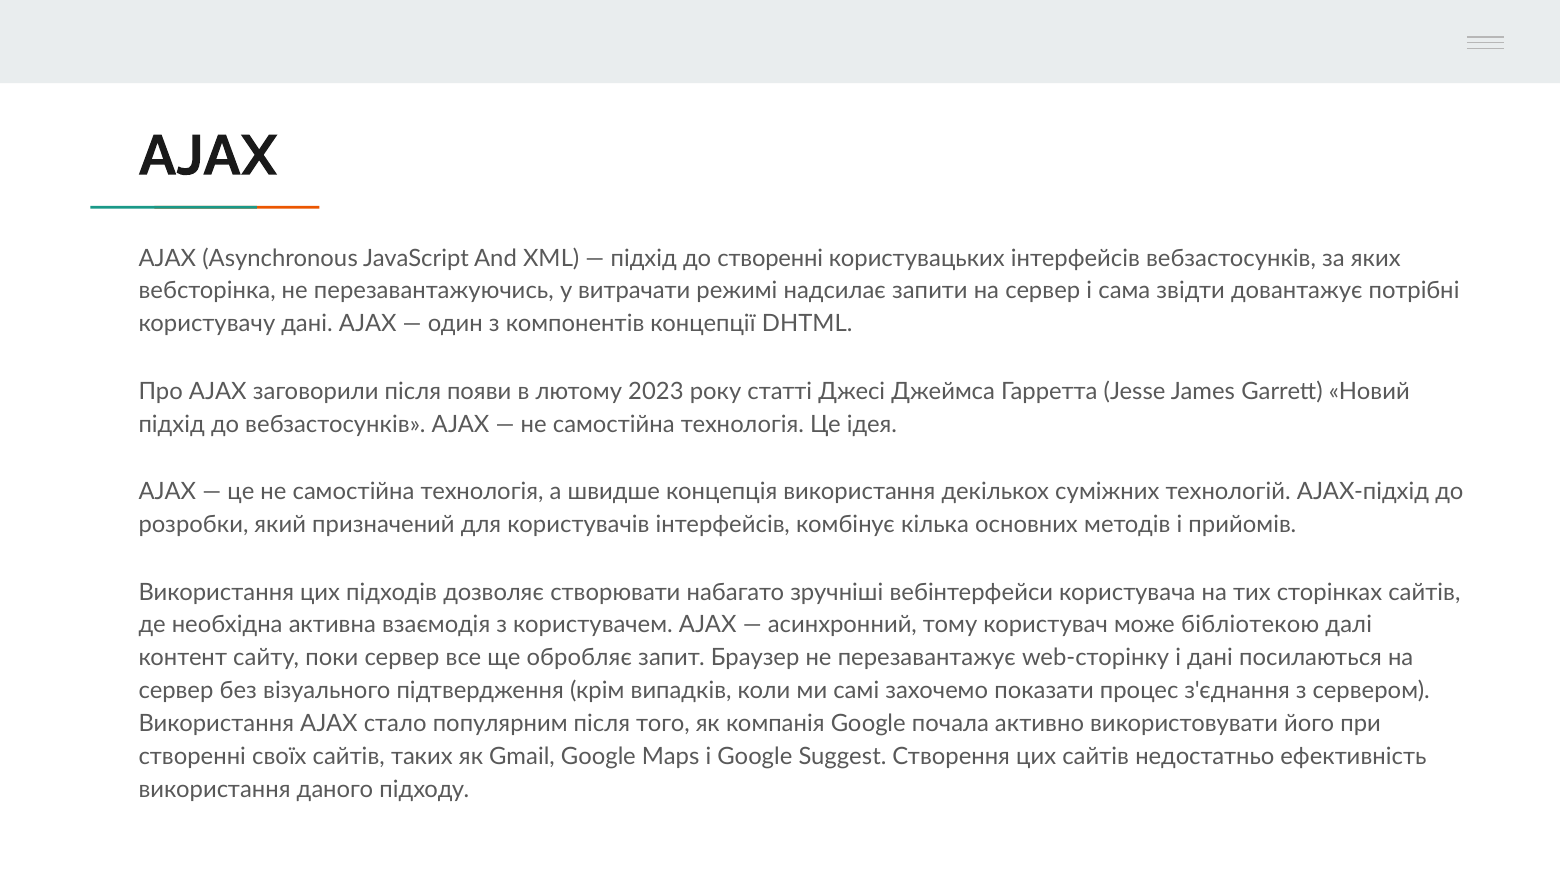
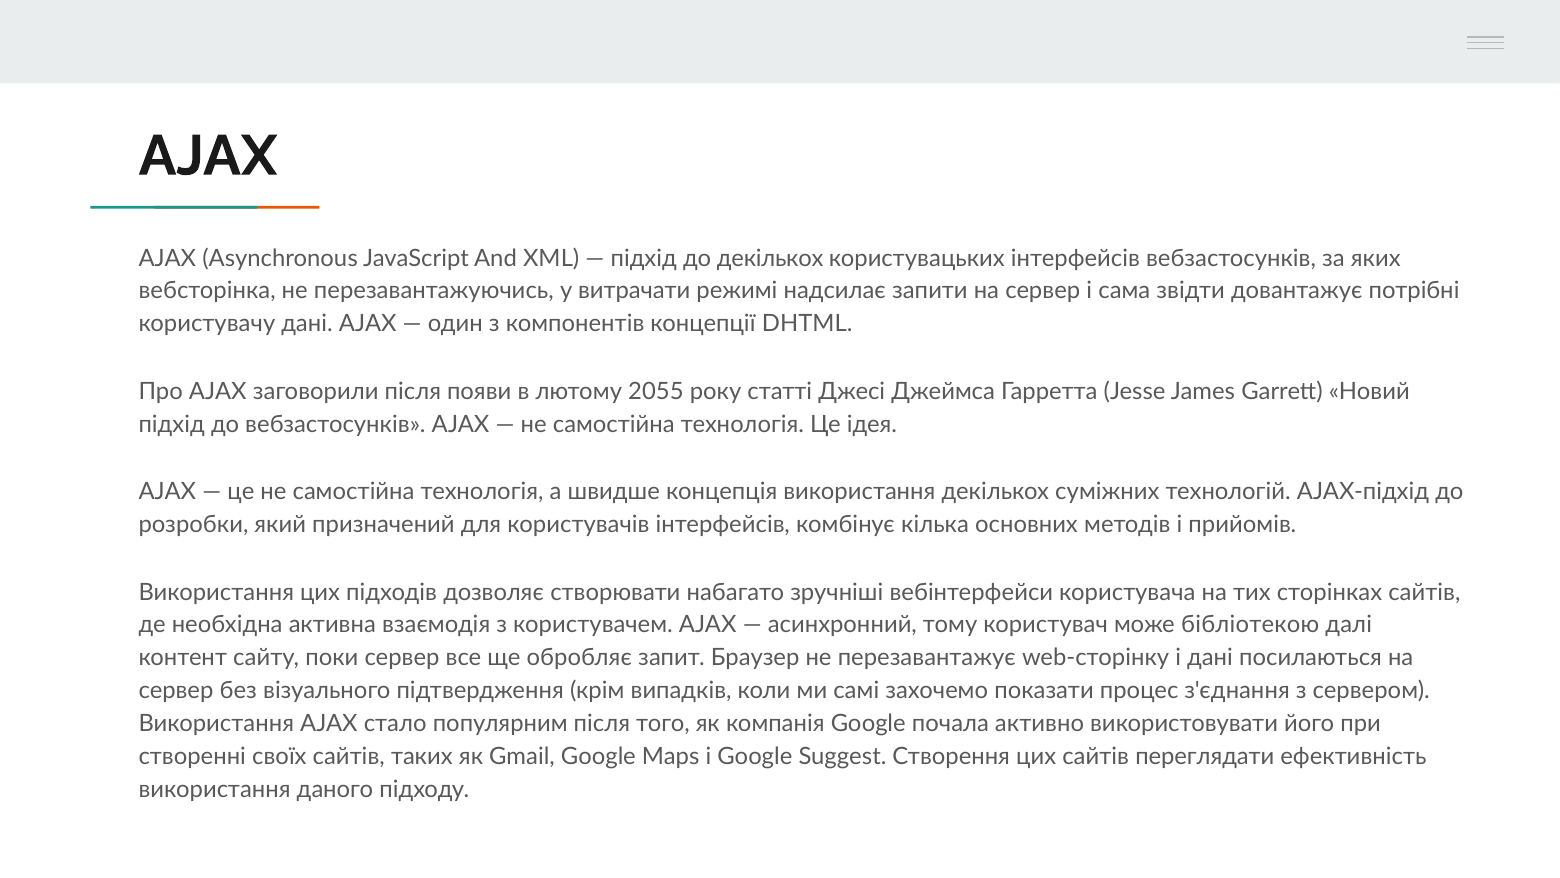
до створенні: створенні -> декількох (770, 258)
2023: 2023 -> 2055 (656, 391)
недостатньо: недостатньо -> переглядати (1205, 756)
